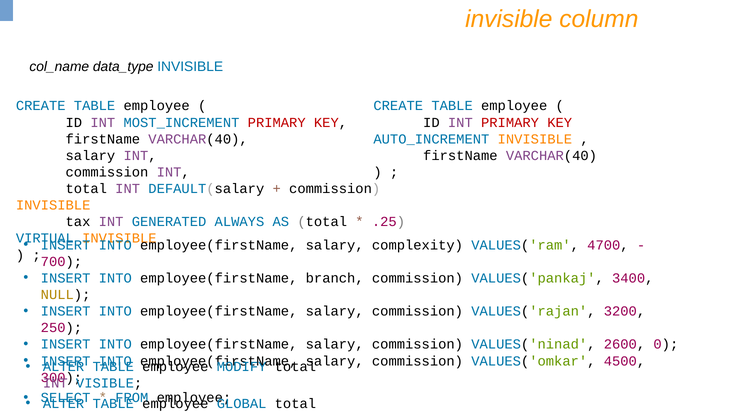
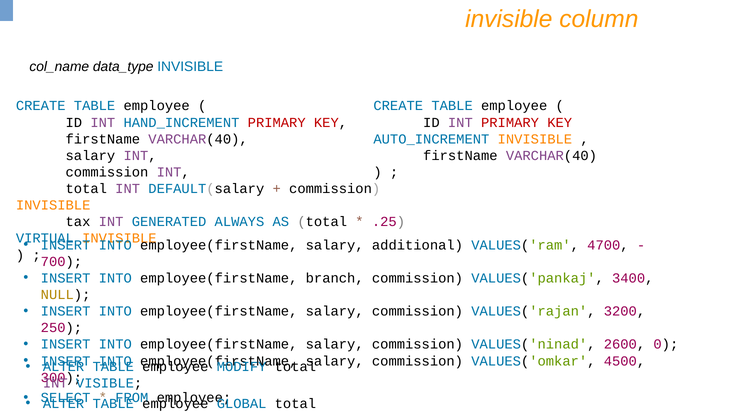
MOST_INCREMENT: MOST_INCREMENT -> HAND_INCREMENT (181, 122)
complexity: complexity -> additional (417, 245)
